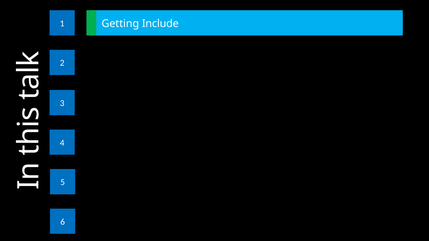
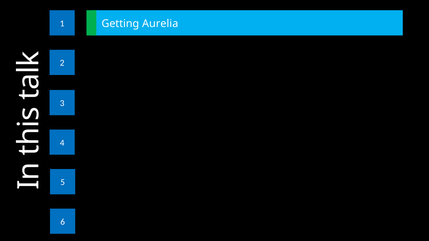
Include: Include -> Aurelia (160, 24)
